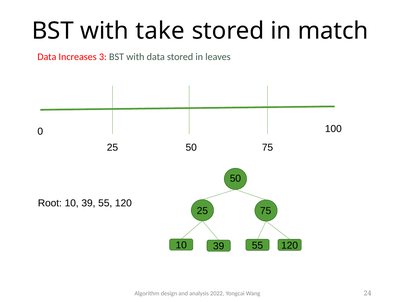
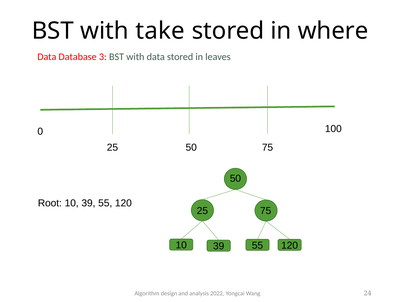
match: match -> where (333, 31)
Increases: Increases -> Database (78, 57)
